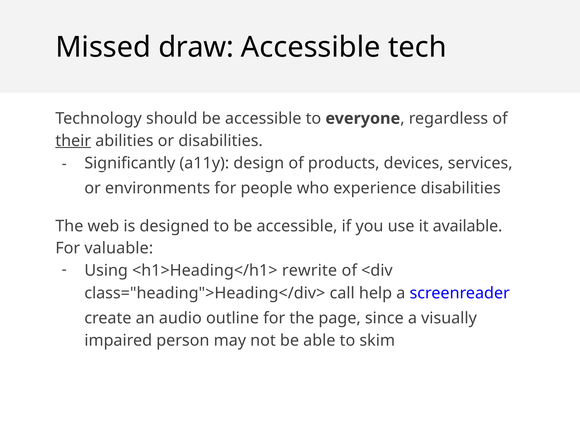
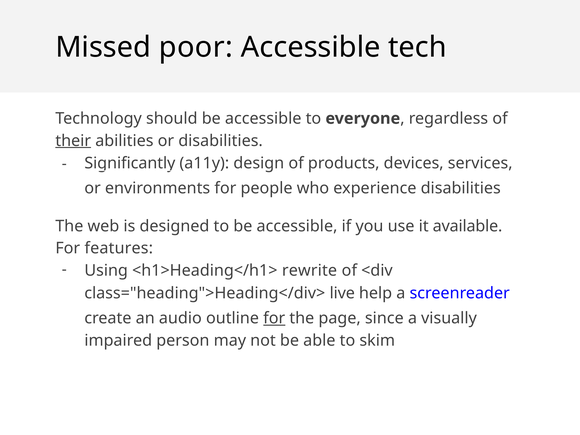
draw: draw -> poor (196, 47)
valuable: valuable -> features (119, 248)
call: call -> live (342, 293)
for underline: none -> present (274, 318)
